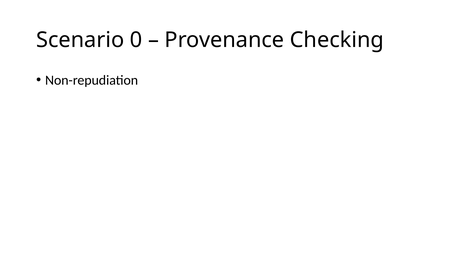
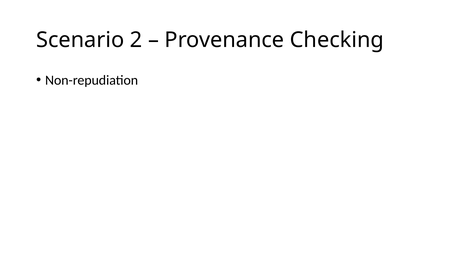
0: 0 -> 2 (136, 40)
